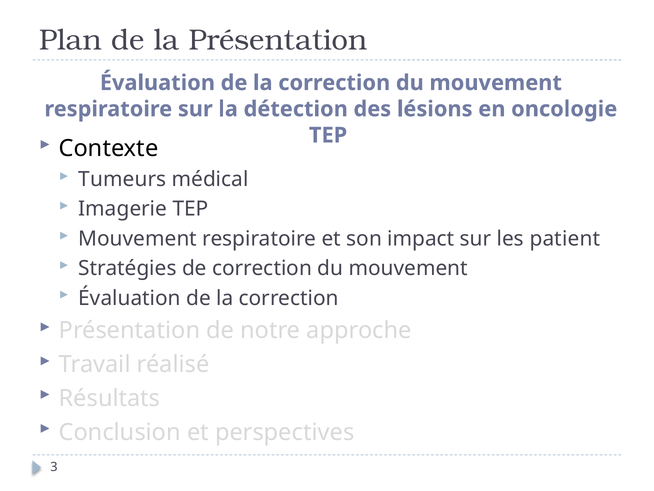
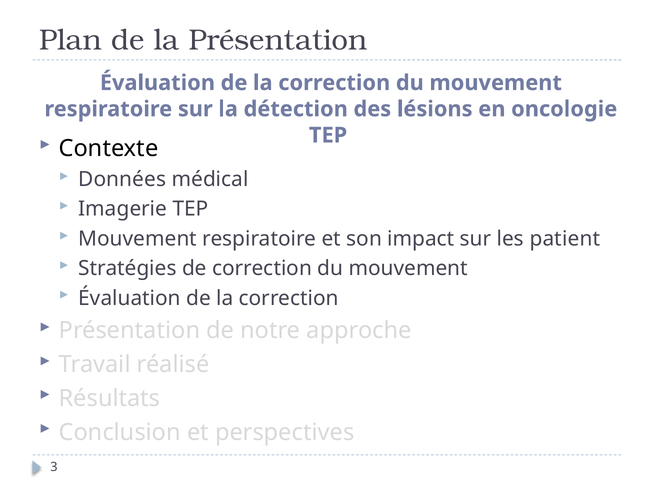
Tumeurs: Tumeurs -> Données (122, 179)
